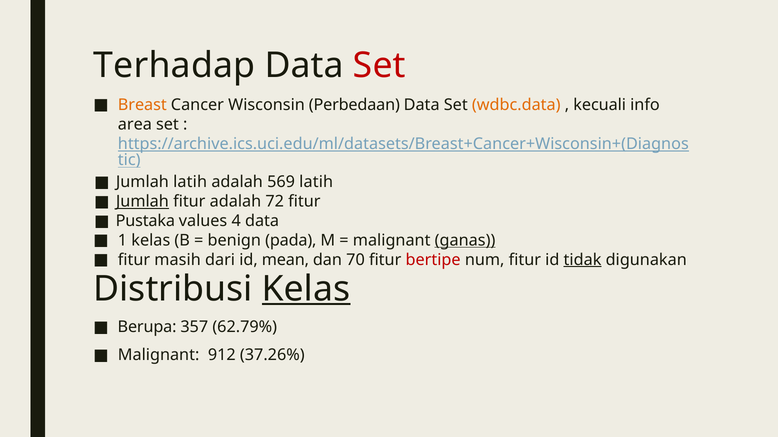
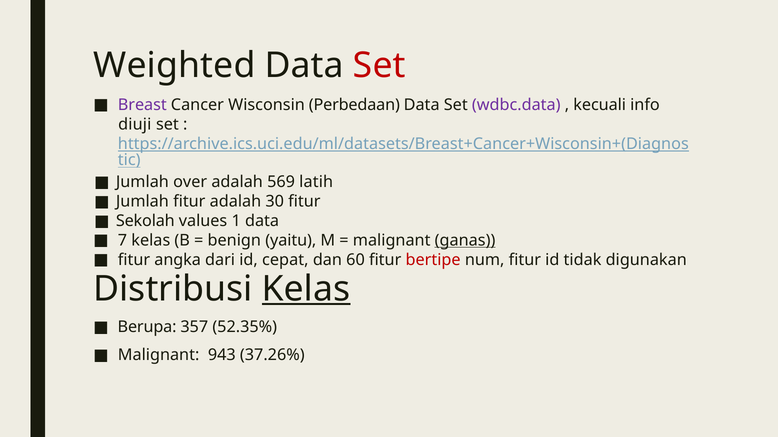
Terhadap: Terhadap -> Weighted (174, 65)
Breast colour: orange -> purple (142, 105)
wdbc.data colour: orange -> purple (516, 105)
area: area -> diuji (135, 124)
Jumlah latih: latih -> over (190, 182)
Jumlah underline: present -> none (142, 202)
72: 72 -> 30 (275, 202)
Pustaka: Pustaka -> Sekolah (145, 221)
4: 4 -> 1 (236, 221)
1: 1 -> 7 (123, 241)
pada: pada -> yaitu (291, 241)
masih: masih -> angka (178, 260)
mean: mean -> cepat (285, 260)
70: 70 -> 60 (356, 260)
tidak underline: present -> none (583, 260)
62.79%: 62.79% -> 52.35% (245, 327)
912: 912 -> 943 (222, 355)
